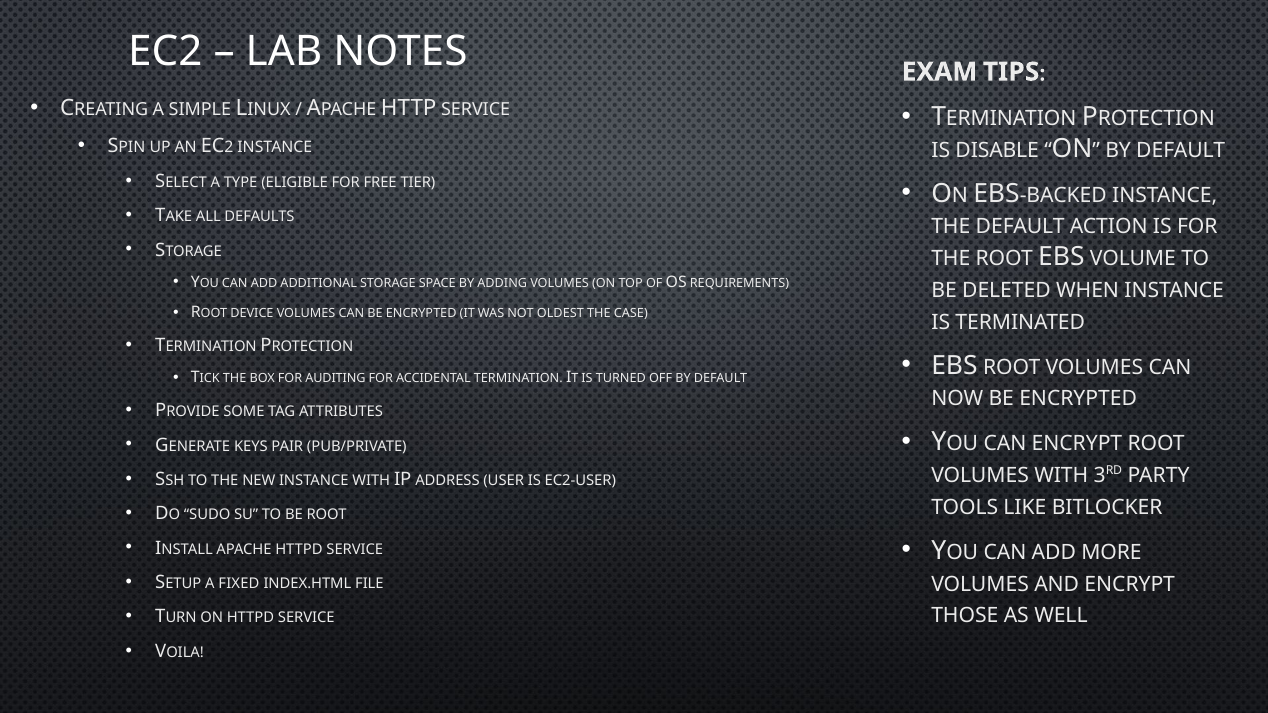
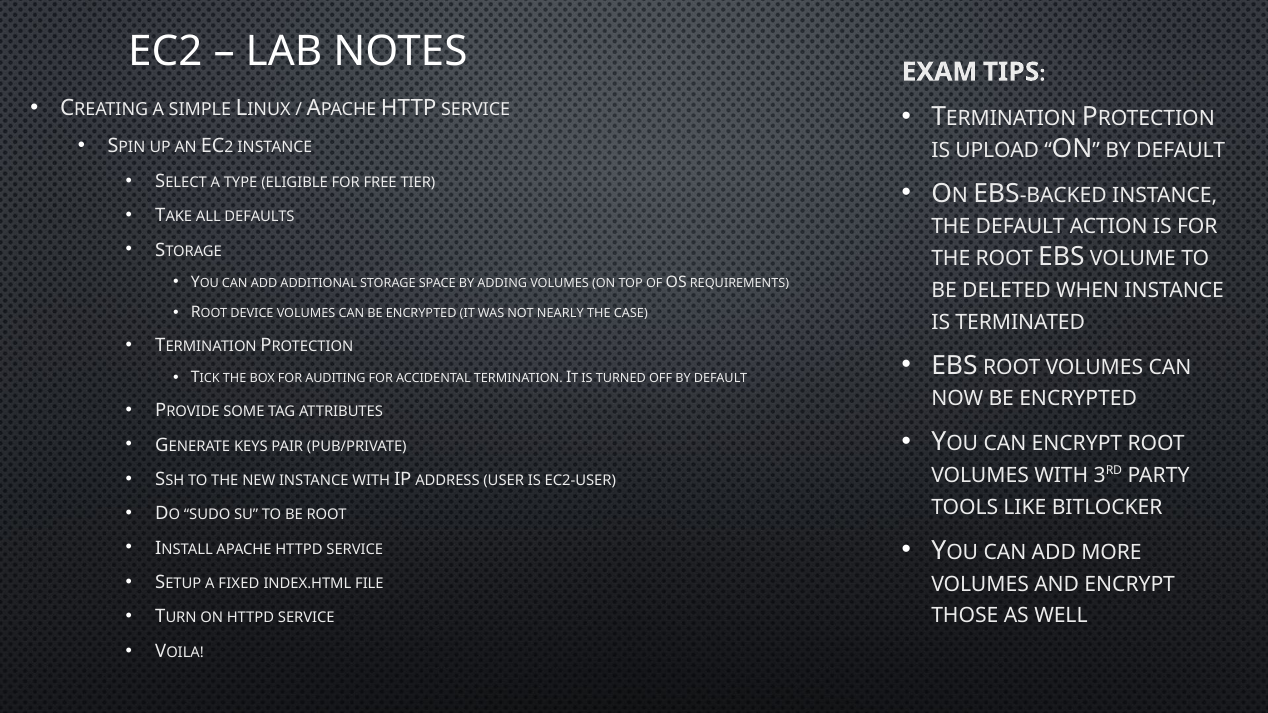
DISABLE: DISABLE -> UPLOAD (997, 150)
OLDEST: OLDEST -> NEARLY (560, 314)
